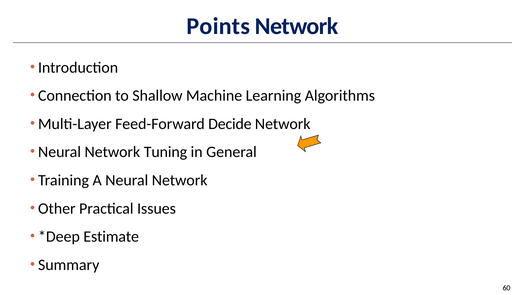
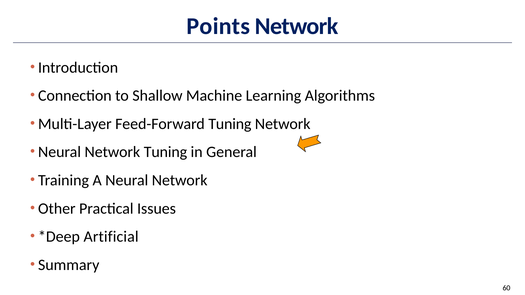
Feed-Forward Decide: Decide -> Tuning (230, 124)
Estimate: Estimate -> Artificial (111, 237)
